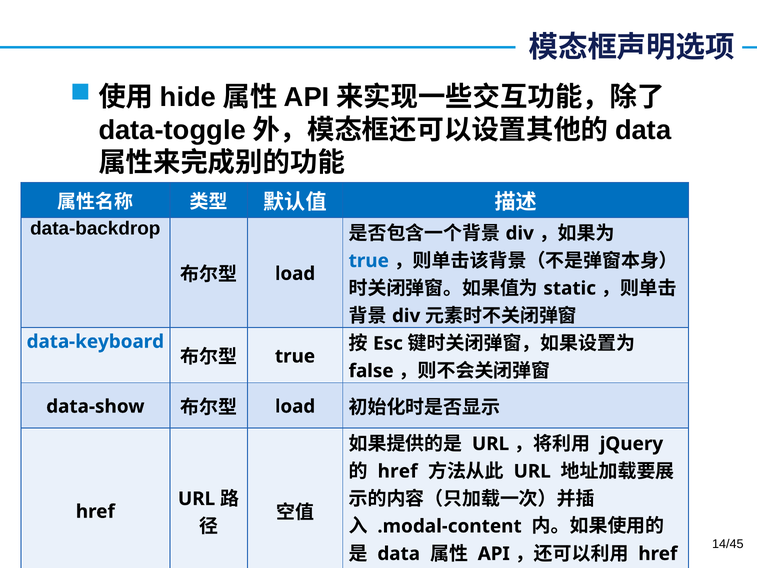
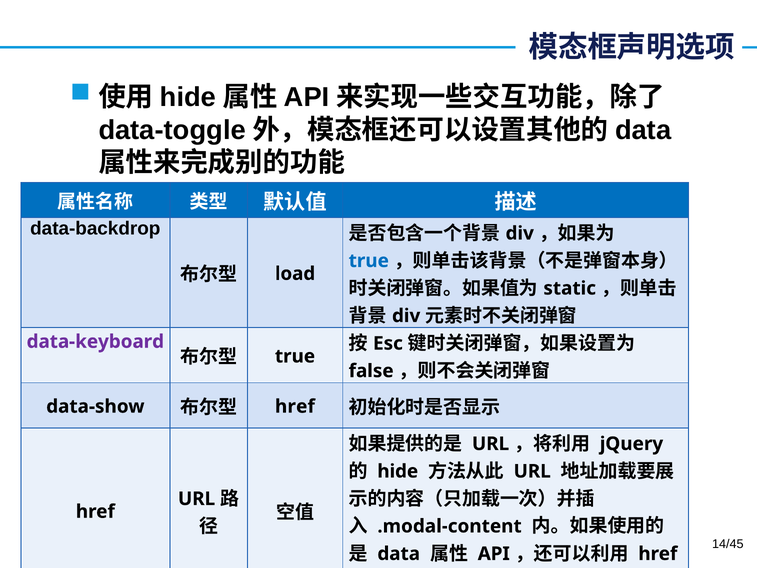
data-keyboard colour: blue -> purple (95, 341)
load: load -> href (295, 406)
href: href -> hide (398, 471)
